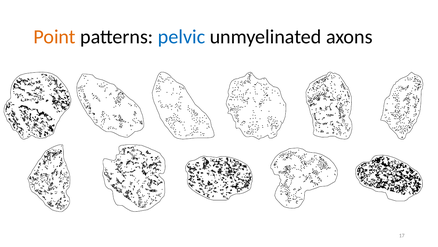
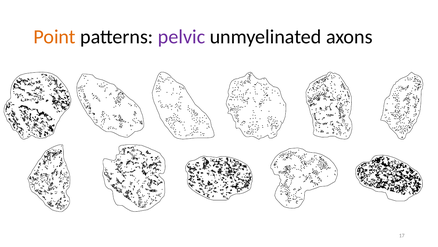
pelvic colour: blue -> purple (182, 37)
